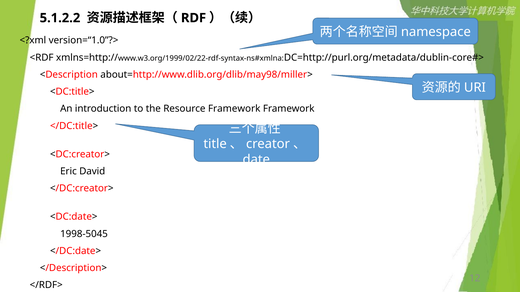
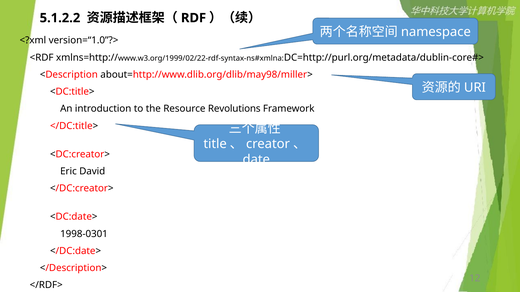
Resource Framework: Framework -> Revolutions (234, 109)
1998-5045: 1998-5045 -> 1998-0301 (84, 234)
